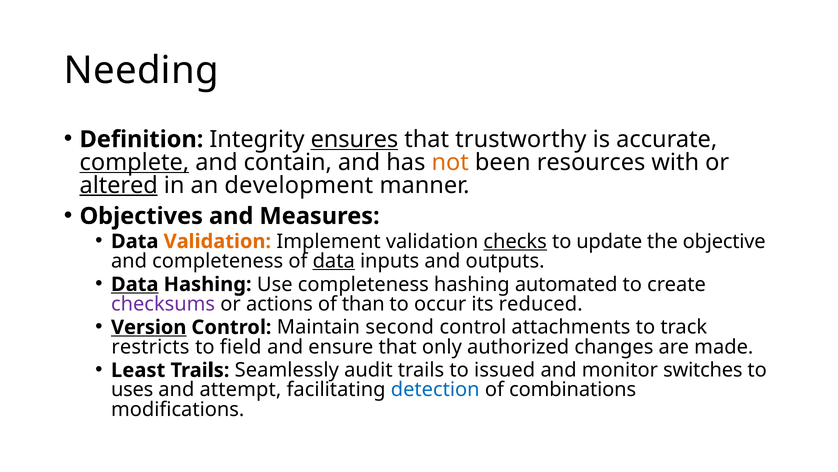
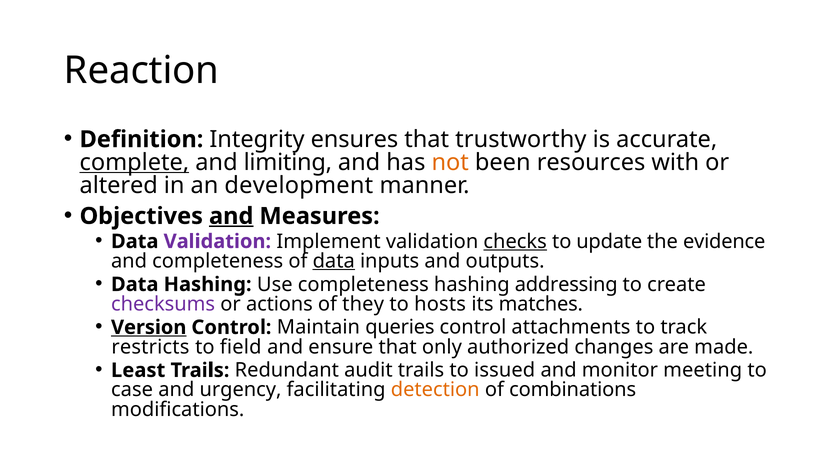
Needing: Needing -> Reaction (141, 70)
ensures underline: present -> none (354, 139)
contain: contain -> limiting (288, 162)
altered underline: present -> none (119, 185)
and underline: none -> present (231, 216)
Validation colour: orange -> purple (217, 241)
objective: objective -> evidence (724, 241)
Data underline: present -> none (135, 284)
automated: automated -> addressing (566, 284)
than: than -> they (363, 304)
occur: occur -> hosts (440, 304)
reduced: reduced -> matches (541, 304)
second: second -> queries (400, 327)
Seamlessly: Seamlessly -> Redundant (287, 370)
switches: switches -> meeting (703, 370)
uses: uses -> case (132, 389)
attempt: attempt -> urgency (240, 389)
detection colour: blue -> orange (435, 389)
